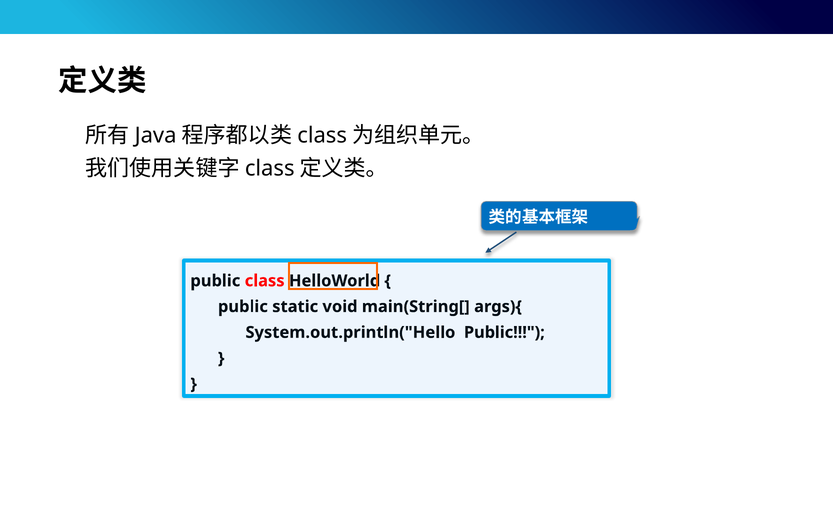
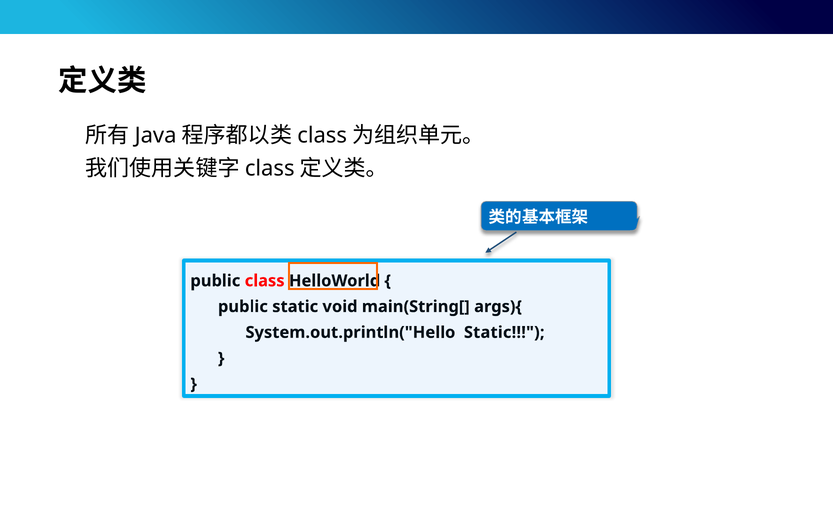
System.out.println("Hello Public: Public -> Static (504, 332)
